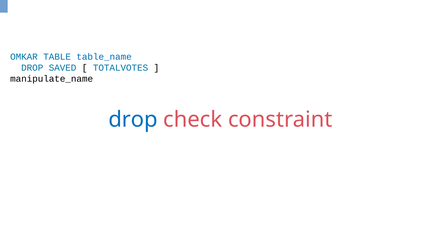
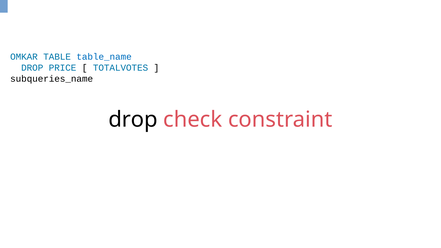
SAVED: SAVED -> PRICE (63, 68)
manipulate_name: manipulate_name -> subqueries_name (52, 79)
drop colour: blue -> black (133, 120)
